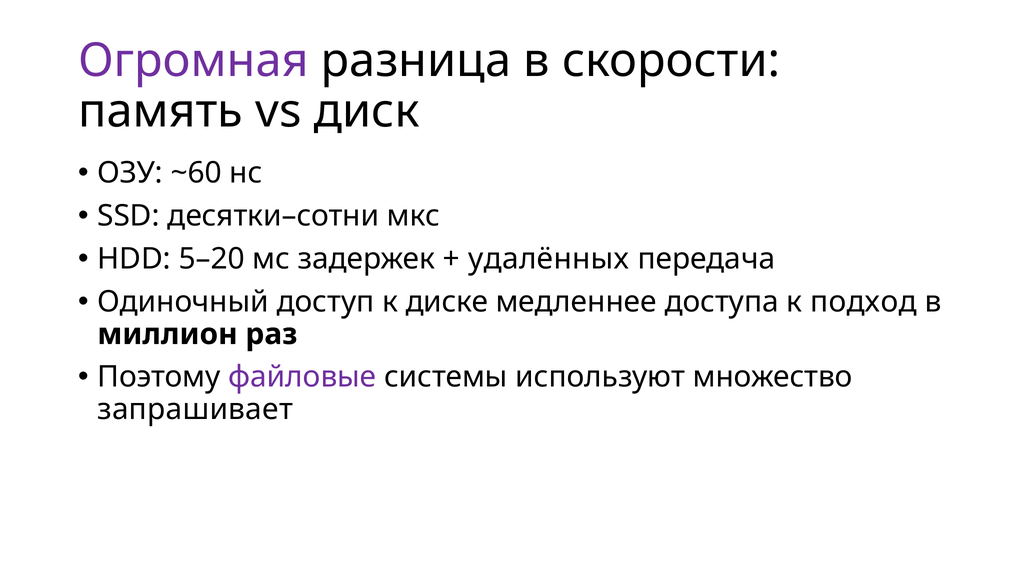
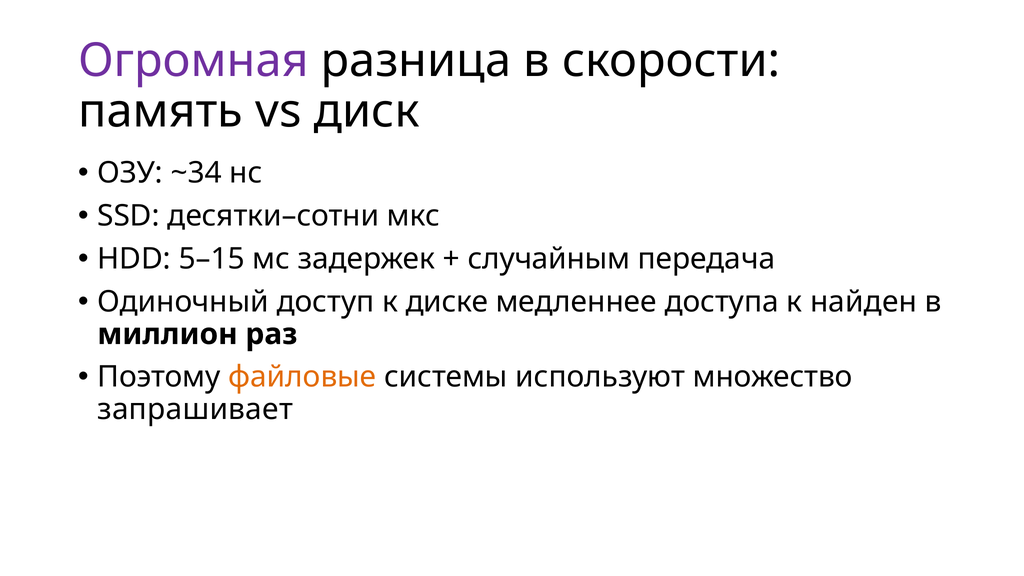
~60: ~60 -> ~34 (196, 173)
5–20: 5–20 -> 5–15 (212, 259)
удалённых: удалённых -> случайным (549, 259)
подход: подход -> найден (864, 302)
файловые colour: purple -> orange (302, 377)
